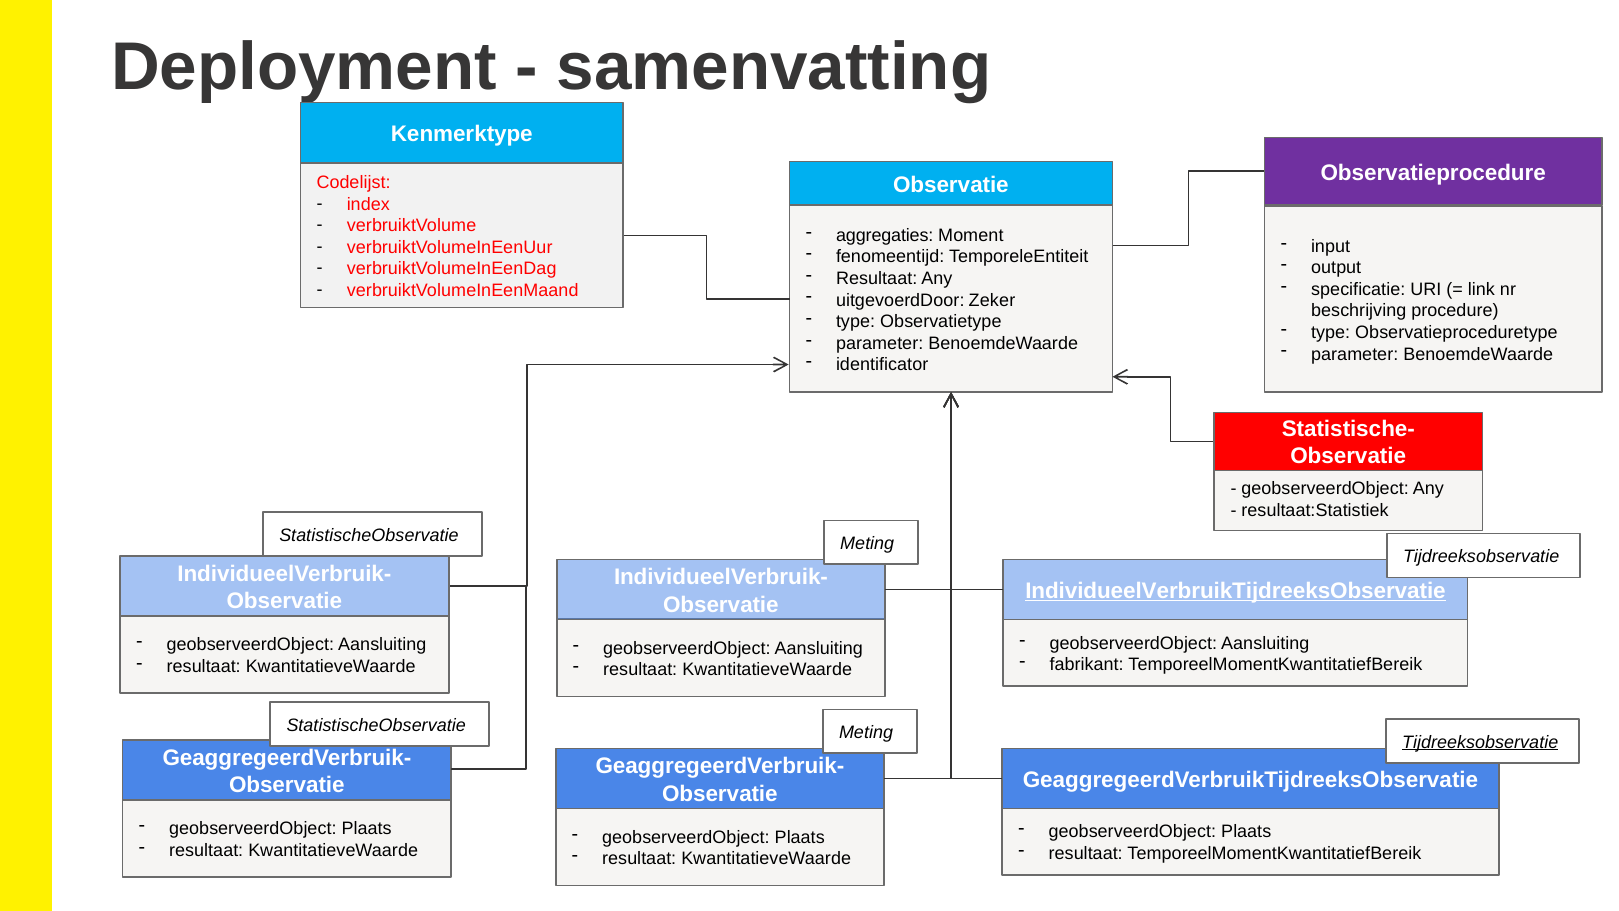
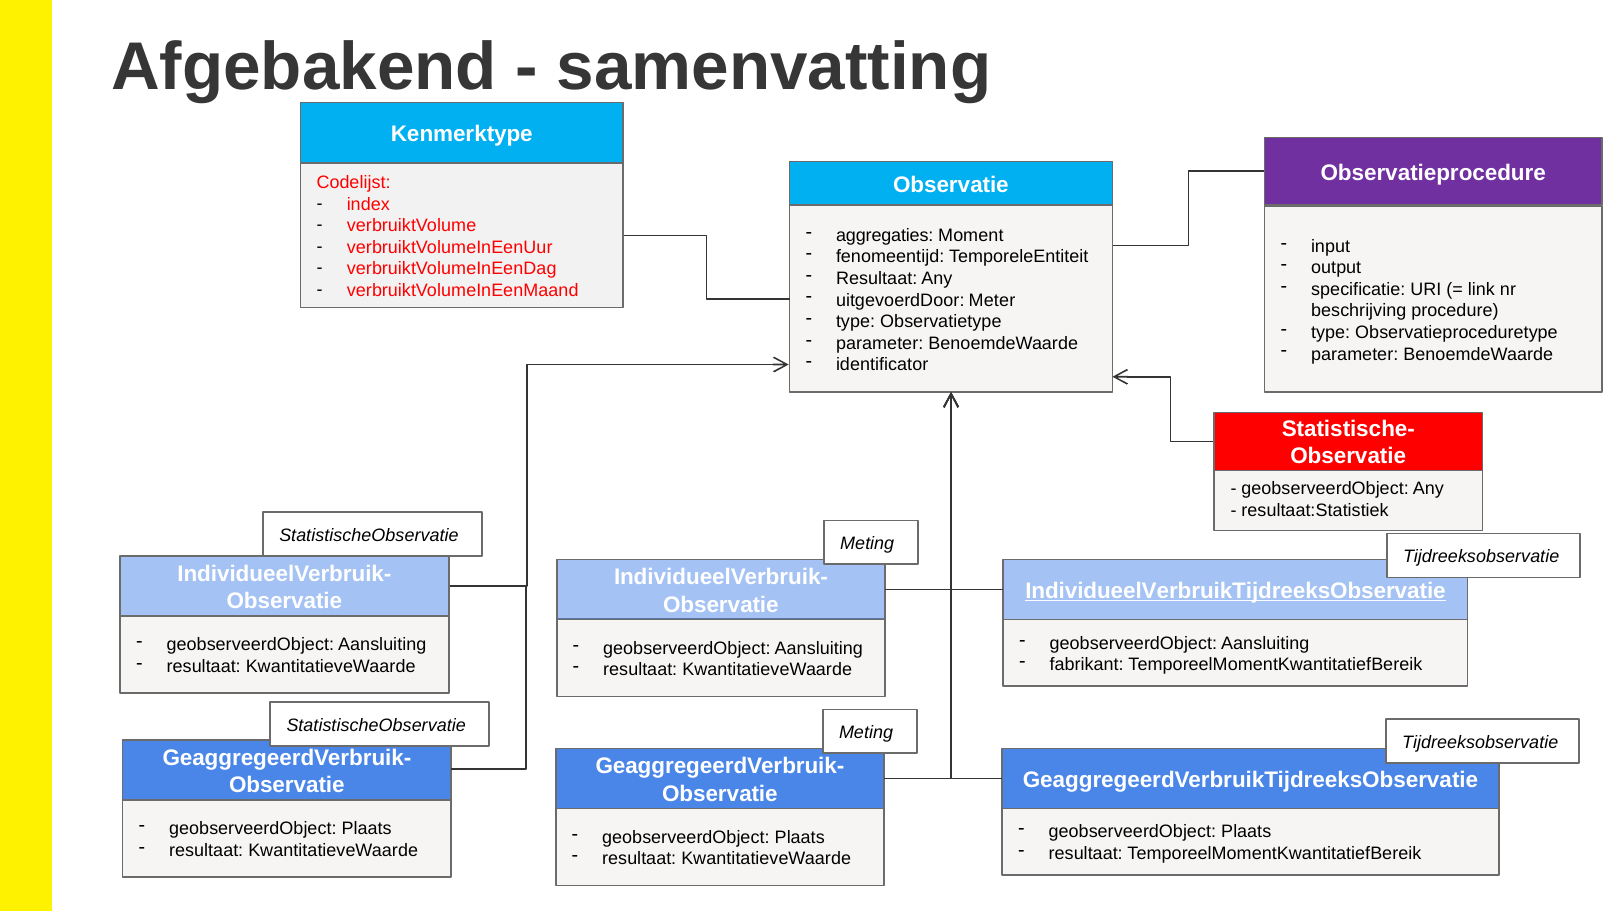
Deployment: Deployment -> Afgebakend (304, 67)
Zeker: Zeker -> Meter (992, 300)
Tijdreeksobservatie underline: present -> none (1480, 742)
